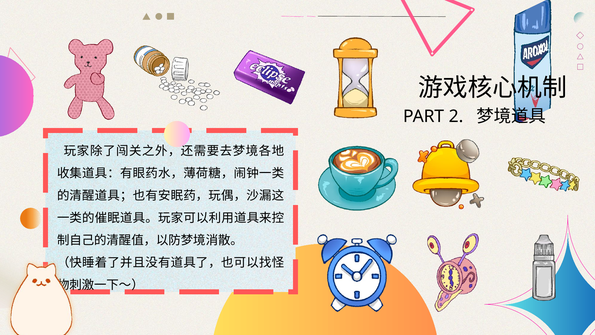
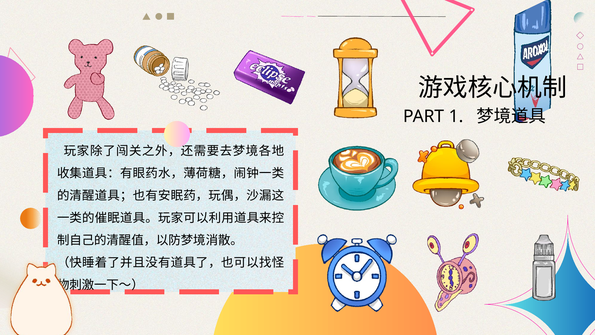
2: 2 -> 1 (456, 116)
